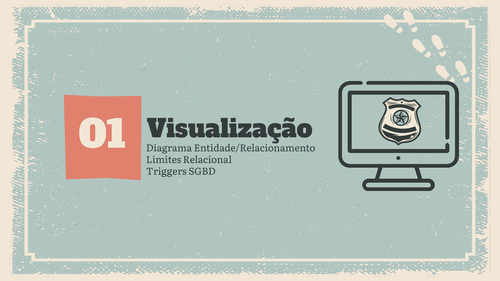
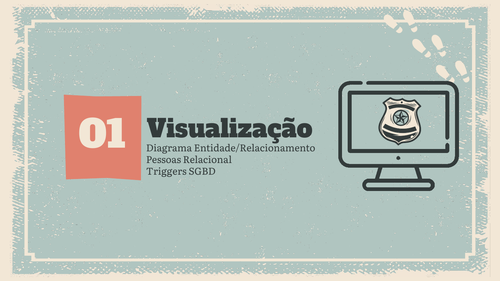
Limites: Limites -> Pessoas (164, 160)
